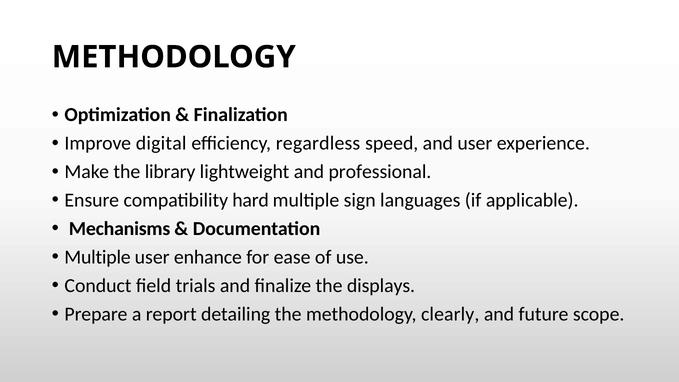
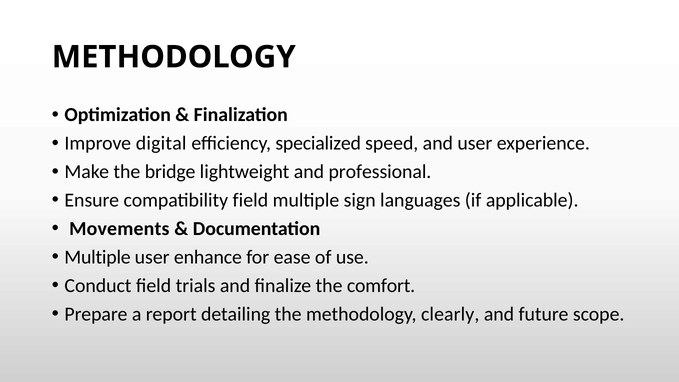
regardless: regardless -> specialized (318, 143)
library: library -> bridge (170, 172)
compatibility hard: hard -> field (250, 200)
Mechanisms: Mechanisms -> Movements (119, 229)
displays: displays -> comfort (381, 286)
